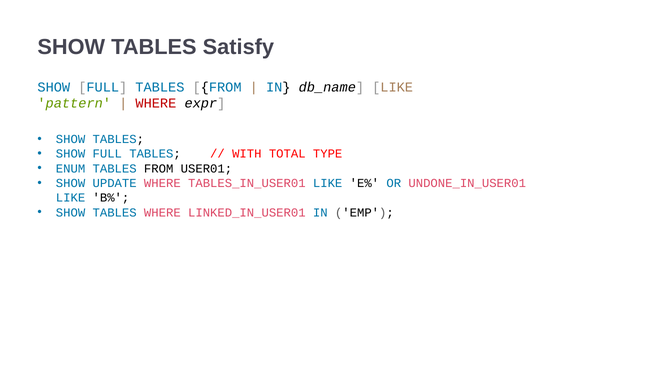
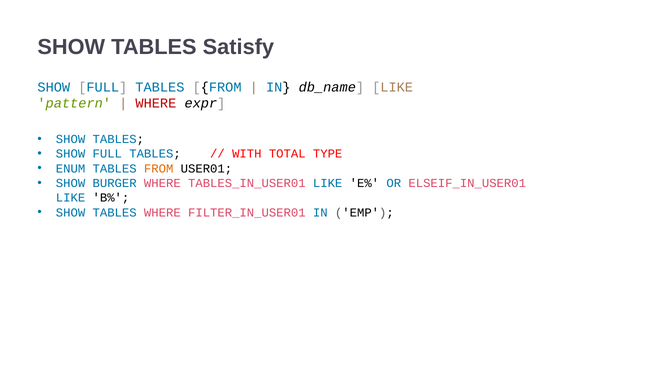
FROM colour: black -> orange (159, 169)
UPDATE: UPDATE -> BURGER (115, 183)
UNDONE_IN_USER01: UNDONE_IN_USER01 -> ELSEIF_IN_USER01 (467, 183)
LINKED_IN_USER01: LINKED_IN_USER01 -> FILTER_IN_USER01 (247, 213)
